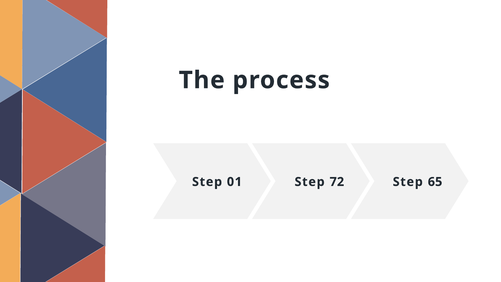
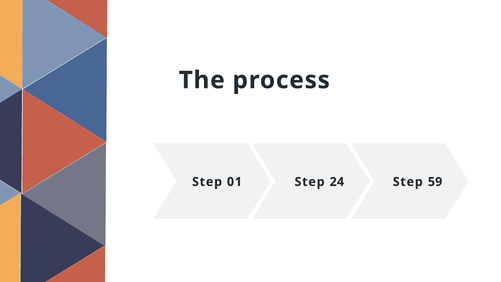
72: 72 -> 24 (337, 182)
65: 65 -> 59 (435, 182)
